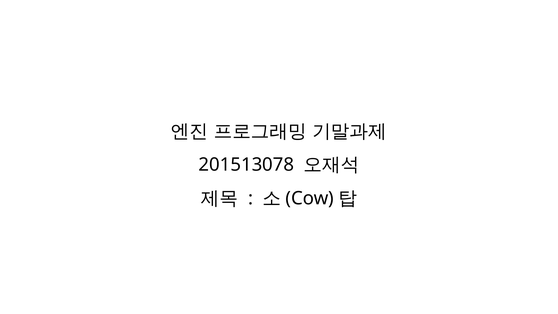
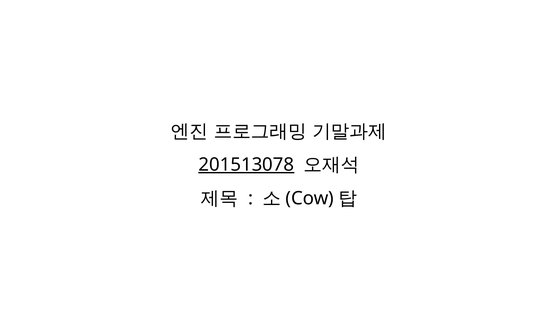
201513078 underline: none -> present (246, 165)
